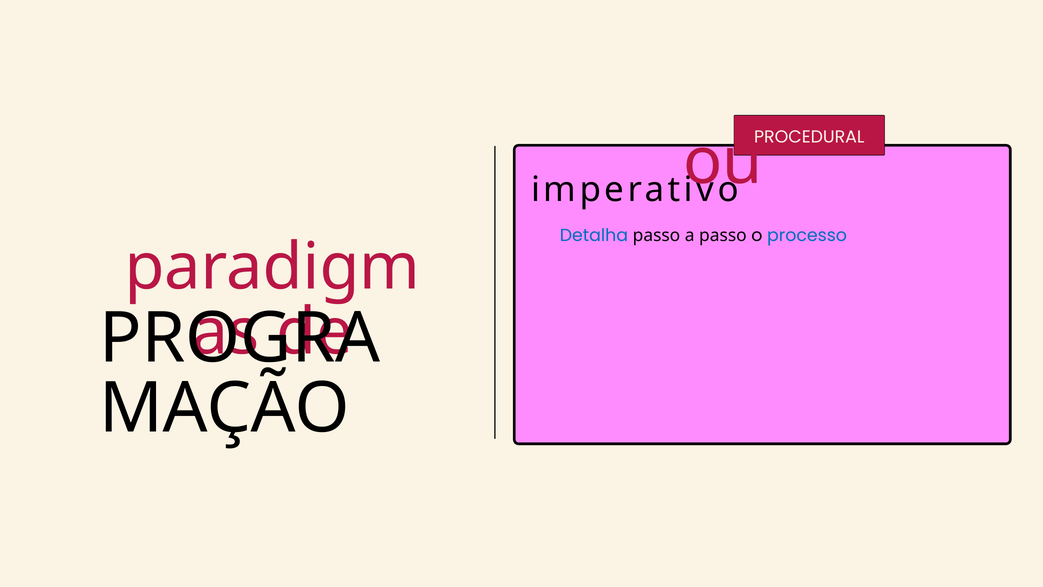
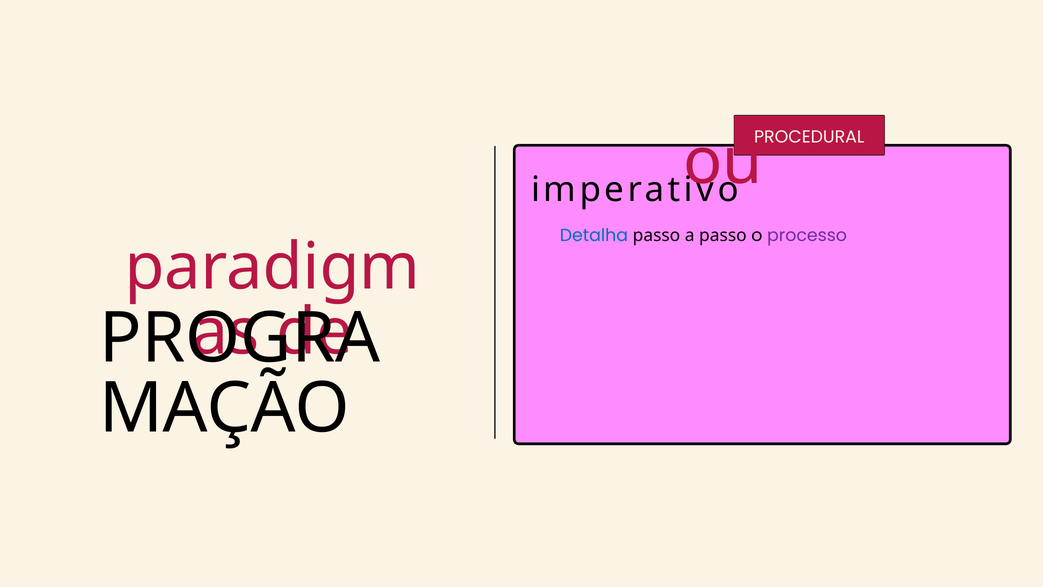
processo colour: blue -> purple (807, 235)
